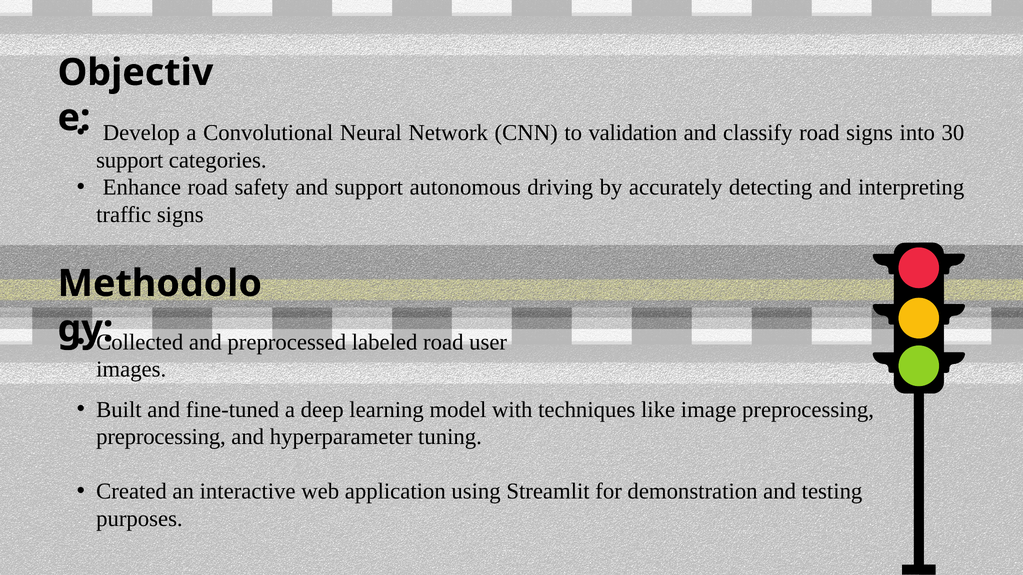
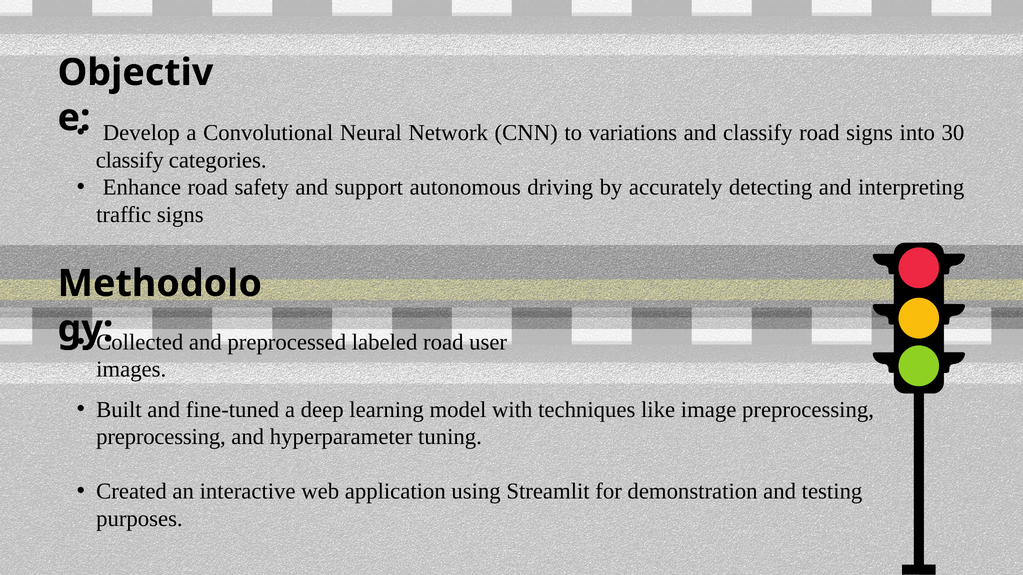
validation: validation -> variations (633, 133)
support: support -> classify (130, 160)
